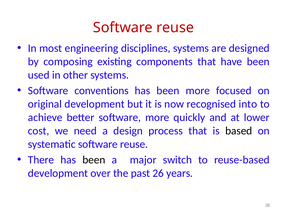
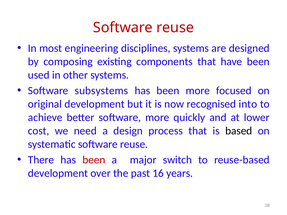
conventions: conventions -> subsystems (101, 91)
been colour: black -> red (94, 160)
26: 26 -> 16 (158, 173)
